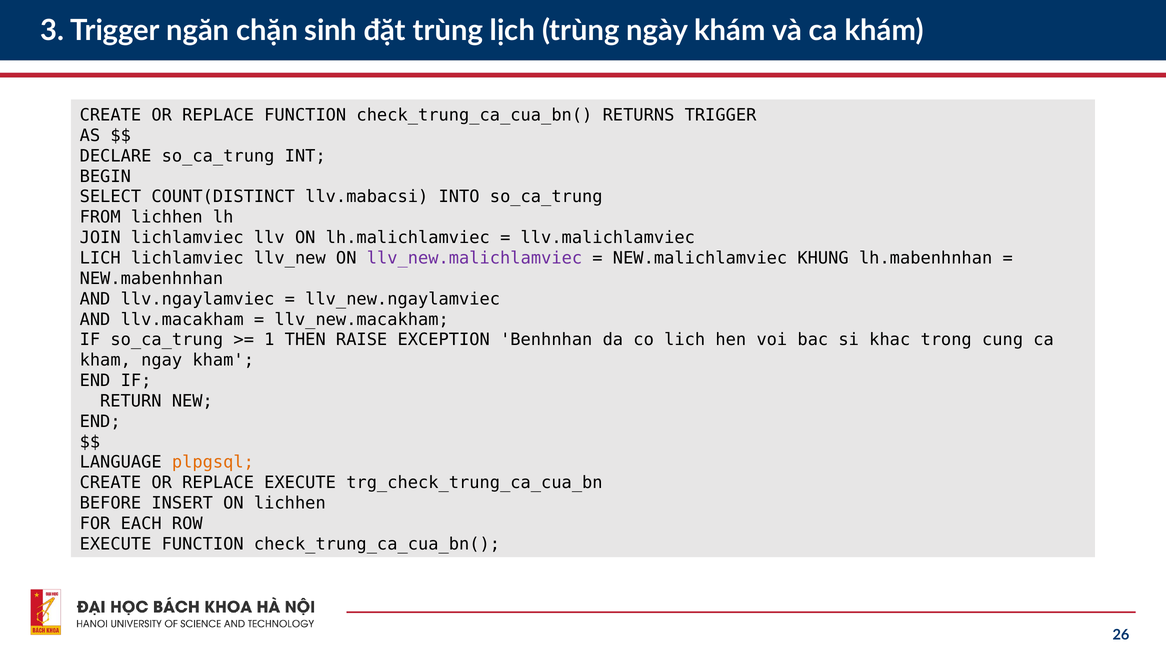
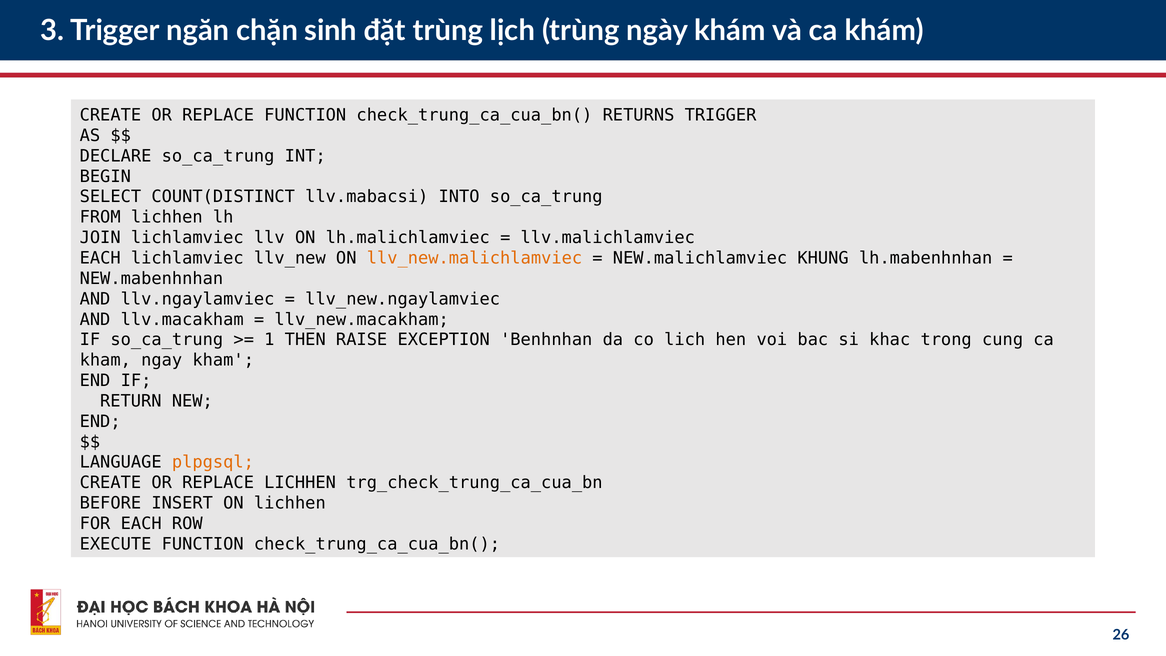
LICH: LICH -> EACH (100, 258)
llv_new.malichlamviec colour: purple -> orange (474, 258)
REPLACE EXECUTE: EXECUTE -> LICHHEN (300, 483)
